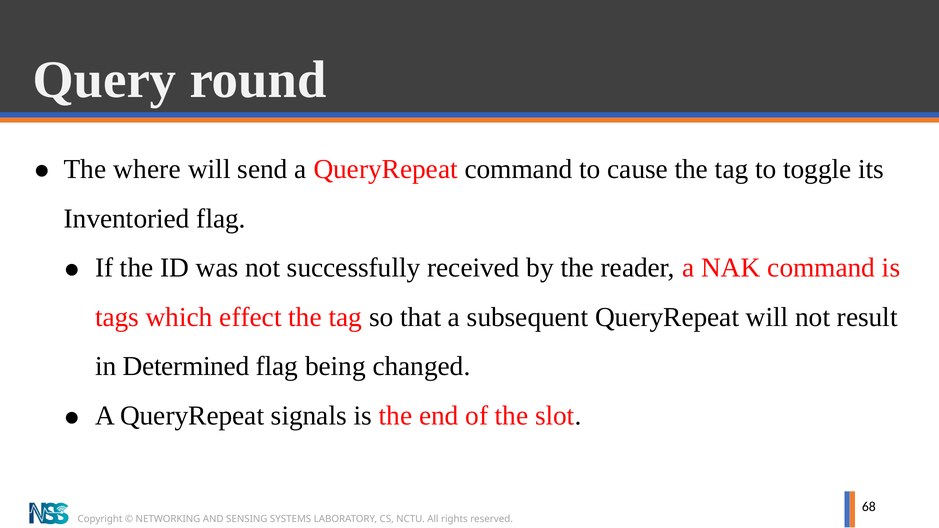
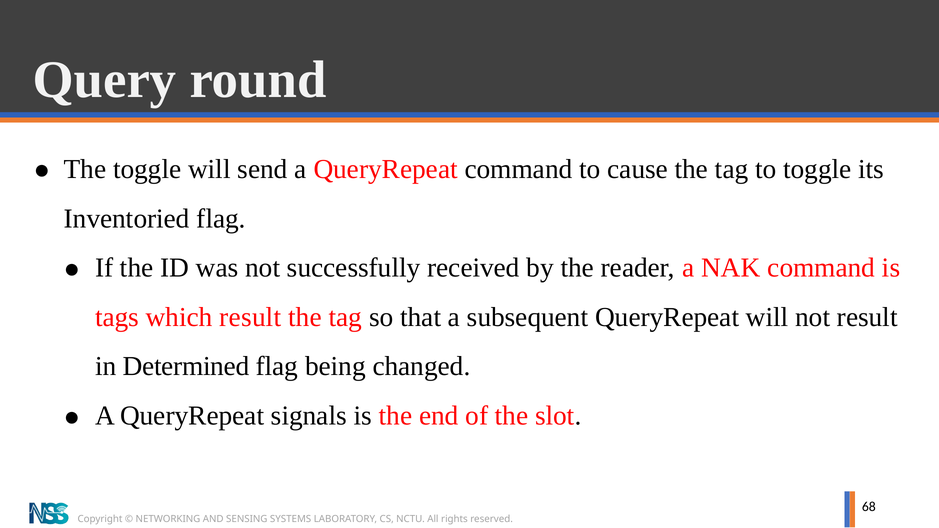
The where: where -> toggle (147, 169)
which effect: effect -> result (250, 317)
